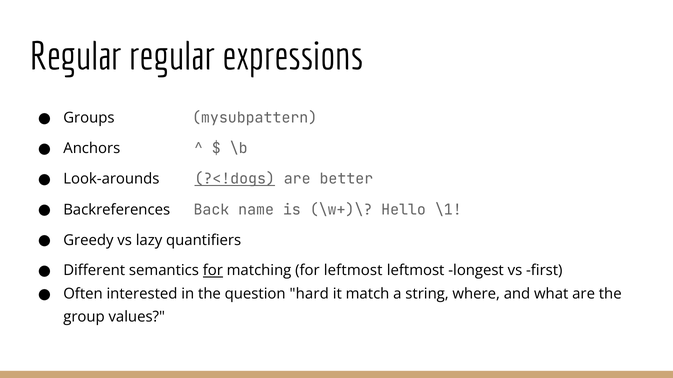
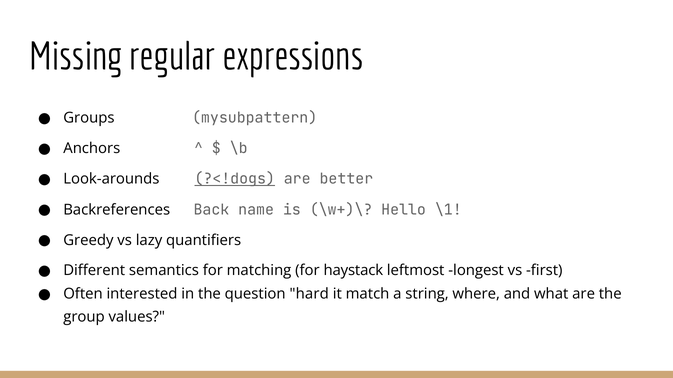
Regular: Regular -> Missing (76, 57)
for underline: present -> none (213, 271)
for leftmost: leftmost -> haystack (353, 271)
